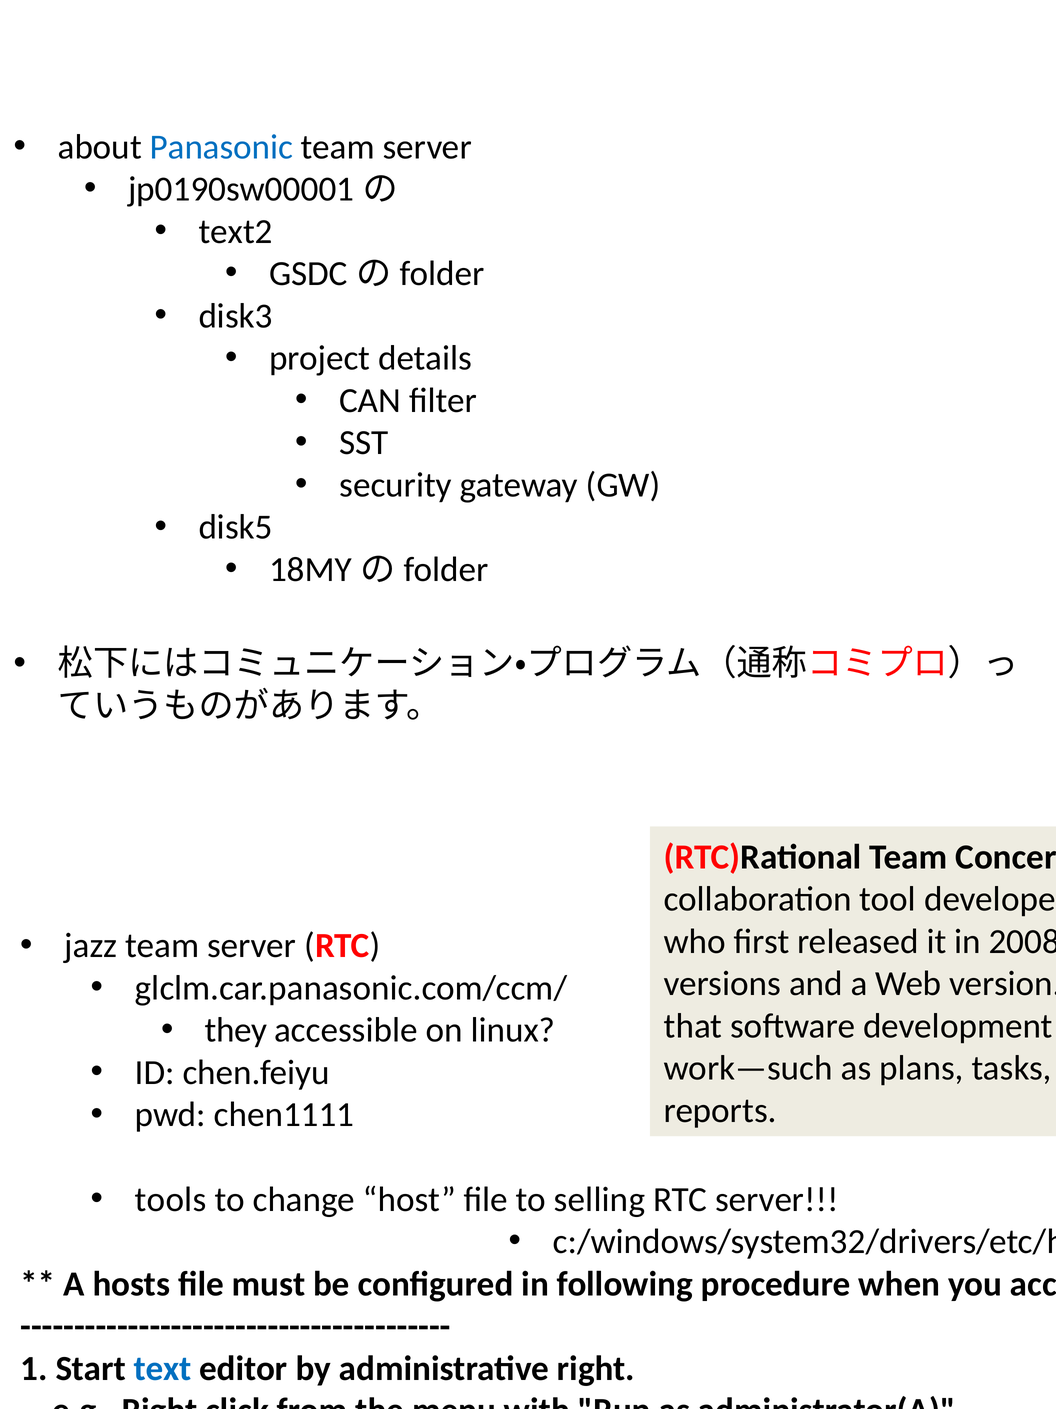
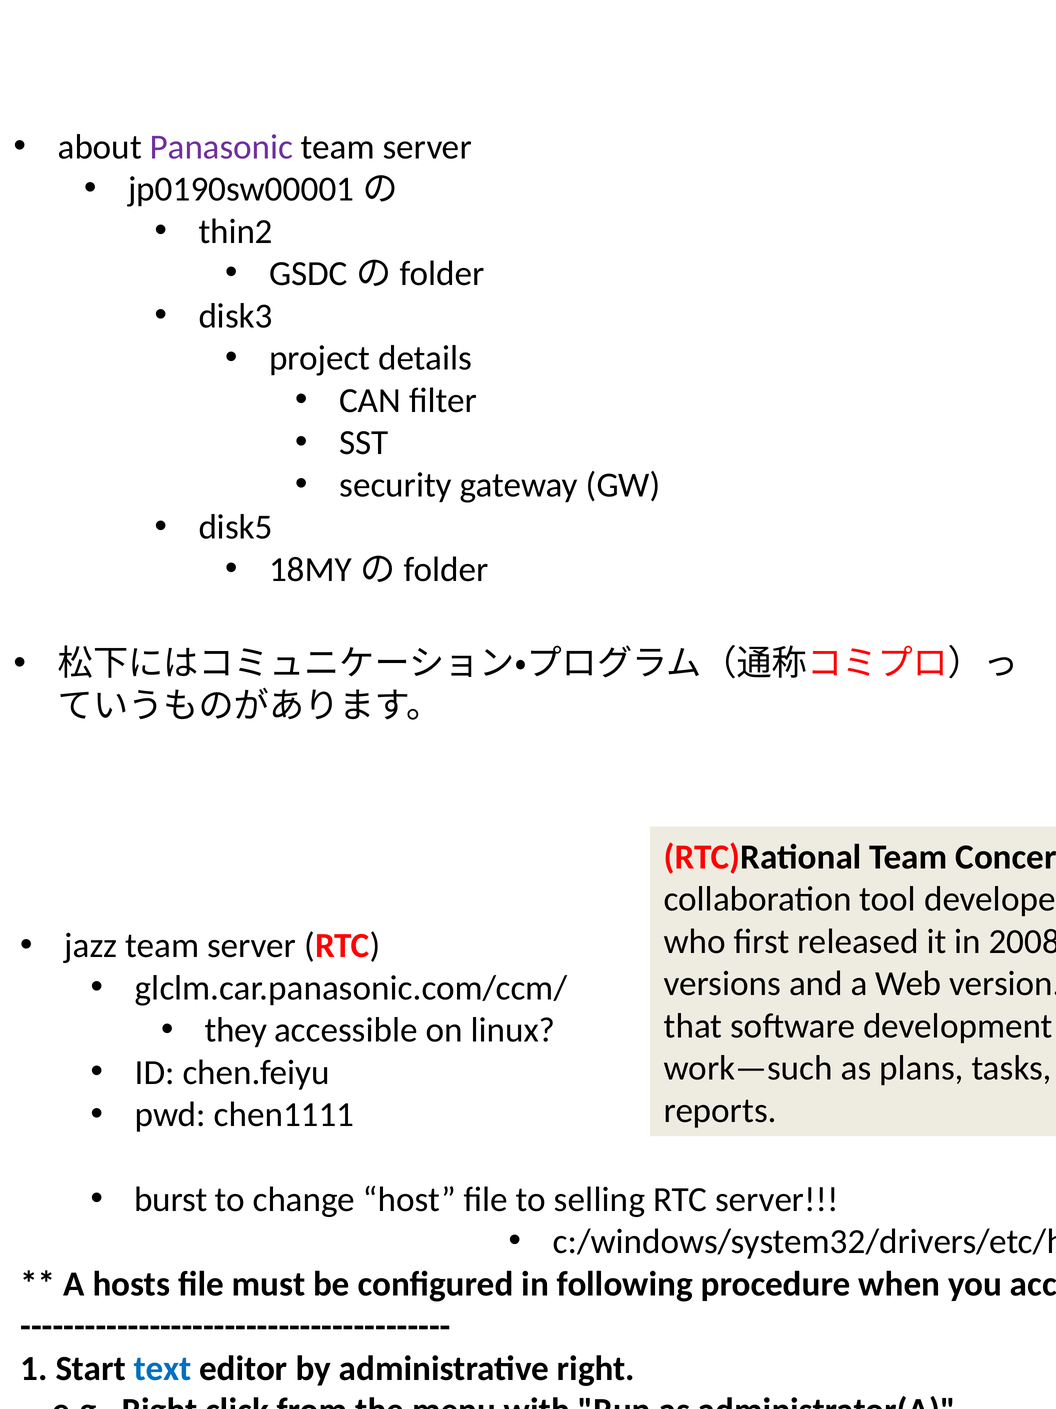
Panasonic colour: blue -> purple (221, 147)
text2: text2 -> thin2 (236, 231)
tools: tools -> burst (171, 1199)
